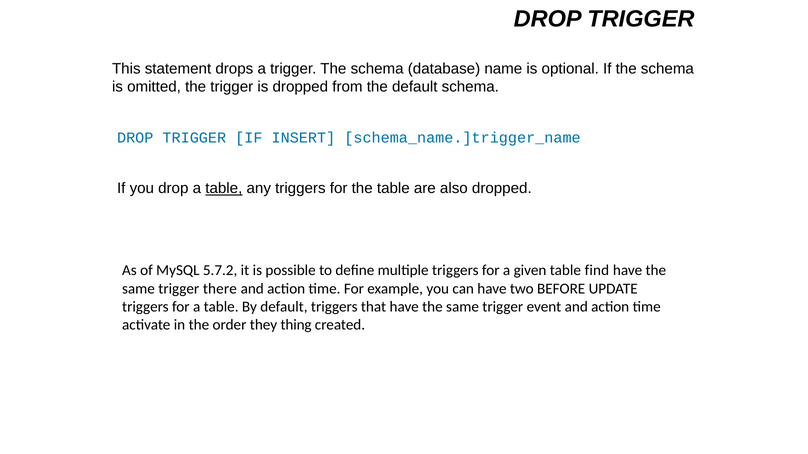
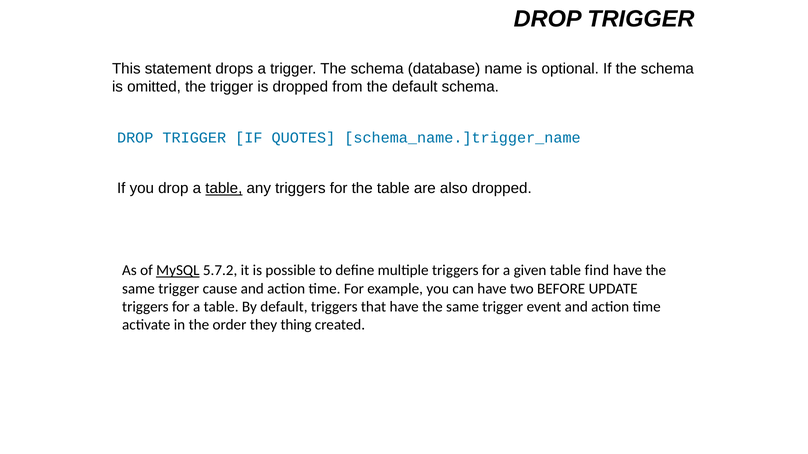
INSERT: INSERT -> QUOTES (303, 138)
MySQL underline: none -> present (178, 271)
there: there -> cause (220, 289)
